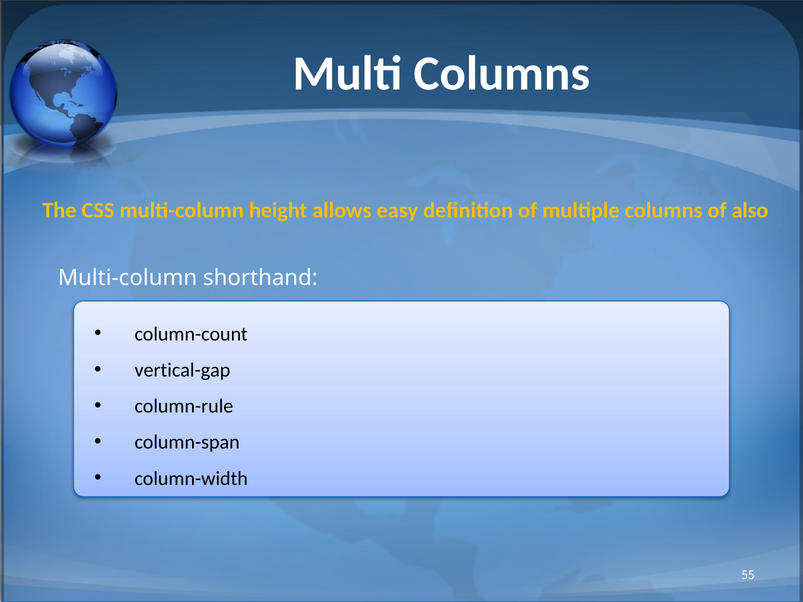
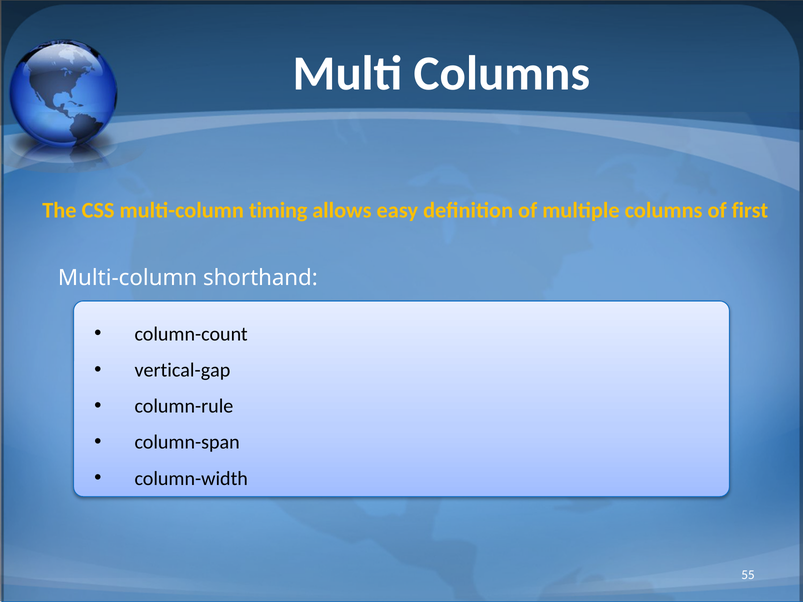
height: height -> timing (278, 210)
also: also -> first (750, 210)
